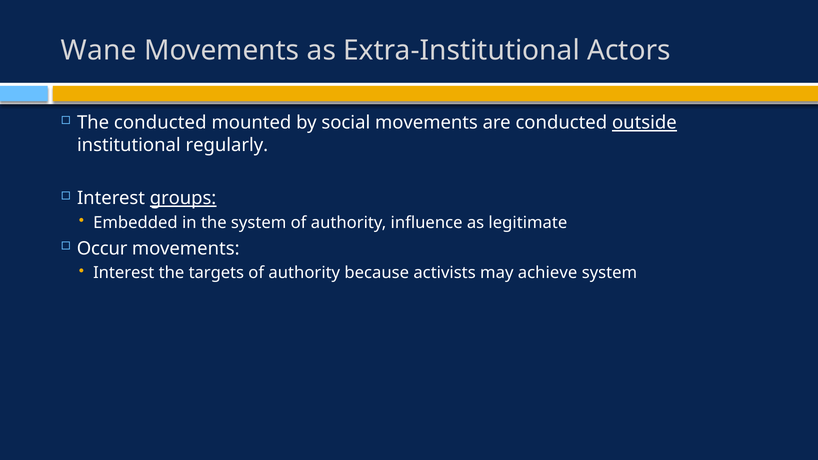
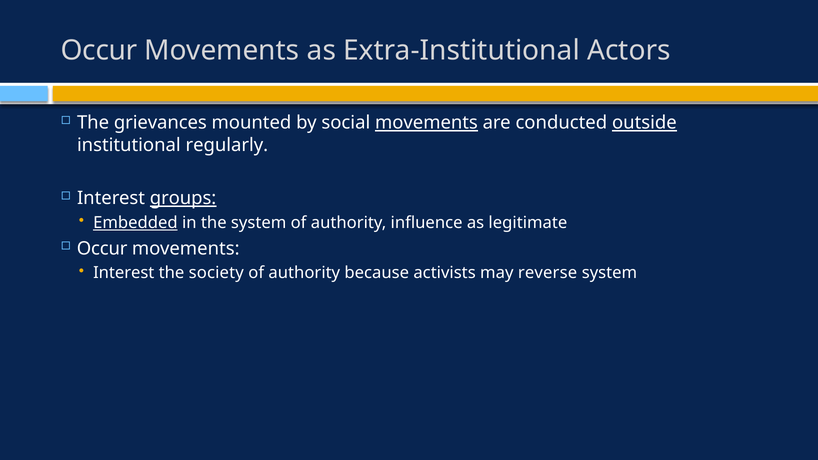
Wane: Wane -> Occur (99, 51)
The conducted: conducted -> grievances (160, 123)
movements underline: none -> present (426, 123)
Embedded underline: none -> present (135, 223)
targets: targets -> society (216, 273)
achieve: achieve -> reverse (548, 273)
